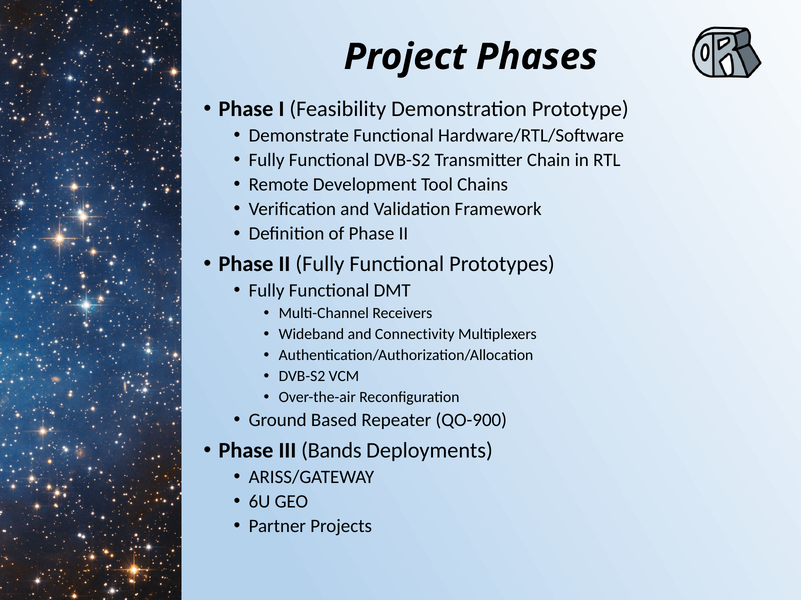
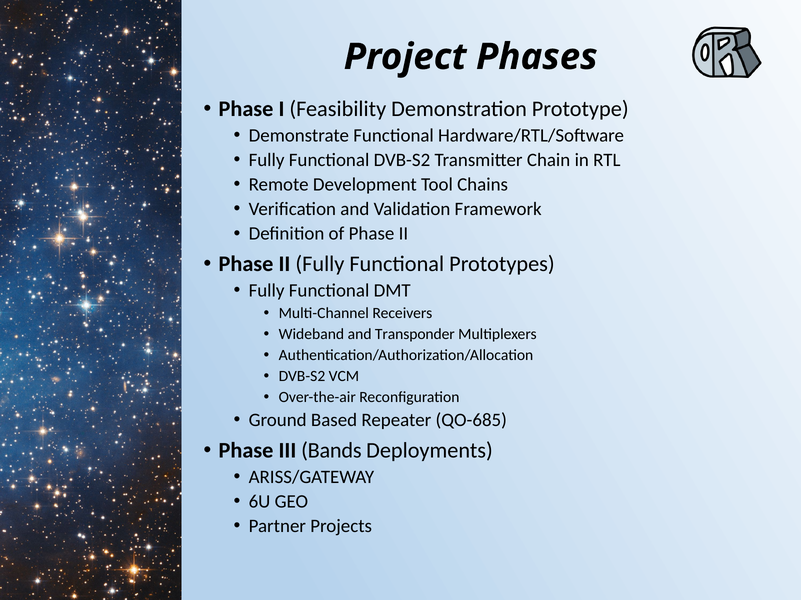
Connectivity: Connectivity -> Transponder (415, 335)
QO-900: QO-900 -> QO-685 (471, 420)
